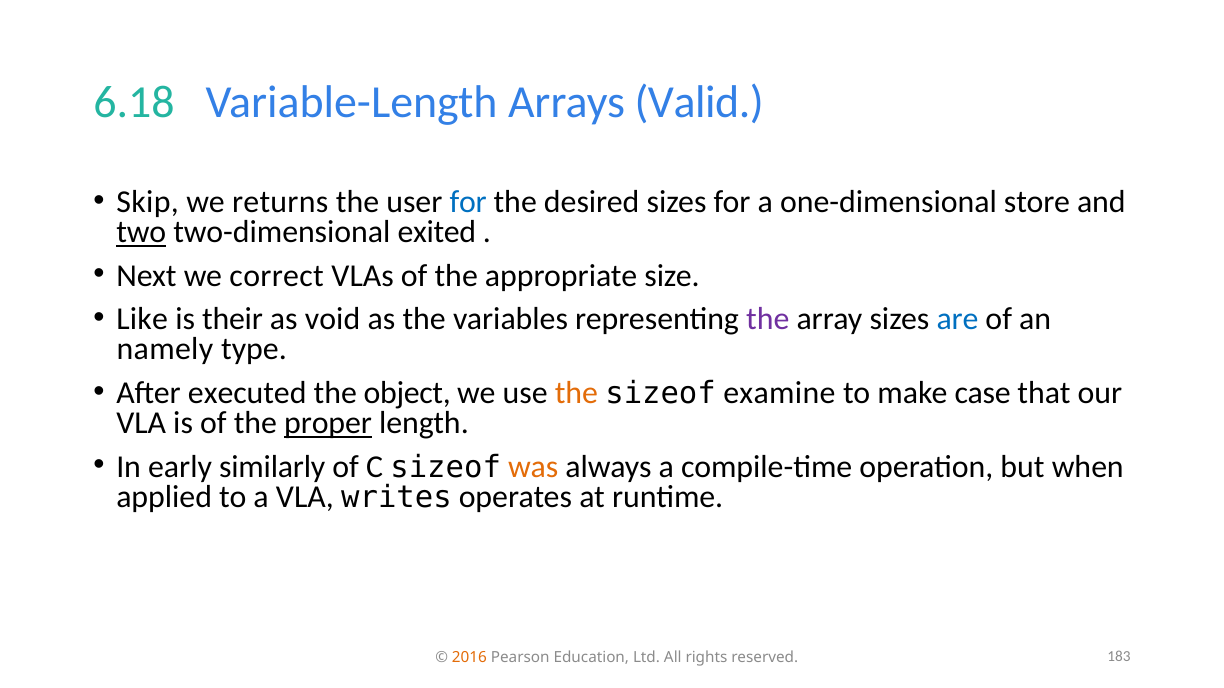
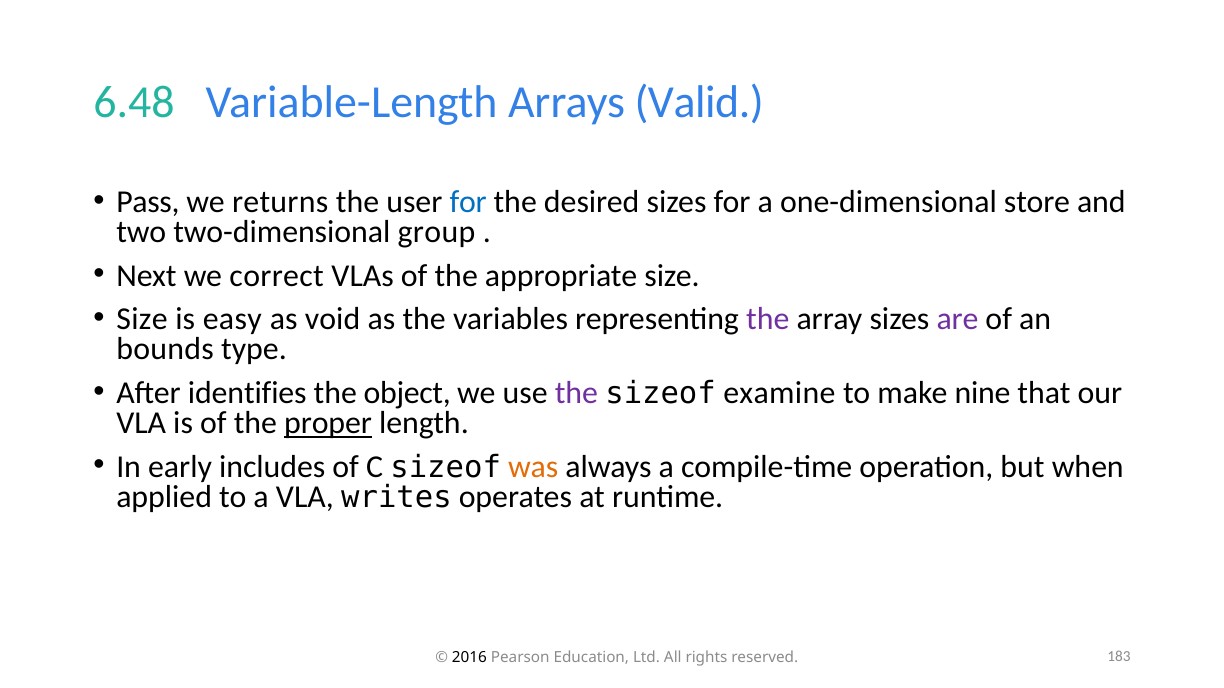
6.18: 6.18 -> 6.48 (134, 103)
Skip: Skip -> Pass (148, 202)
two underline: present -> none (141, 232)
exited: exited -> group (436, 232)
Like: Like -> Size (142, 319)
their: their -> easy (232, 319)
are colour: blue -> purple (958, 319)
namely: namely -> bounds (165, 350)
executed: executed -> identifies (247, 393)
the colour: orange -> purple (576, 393)
case: case -> nine (983, 393)
similarly: similarly -> includes (272, 467)
2016 colour: orange -> black (469, 657)
